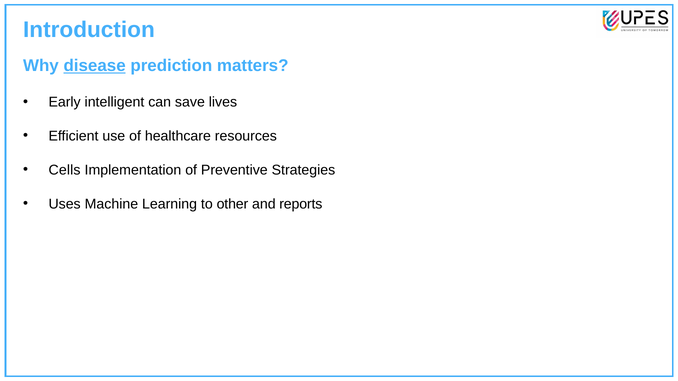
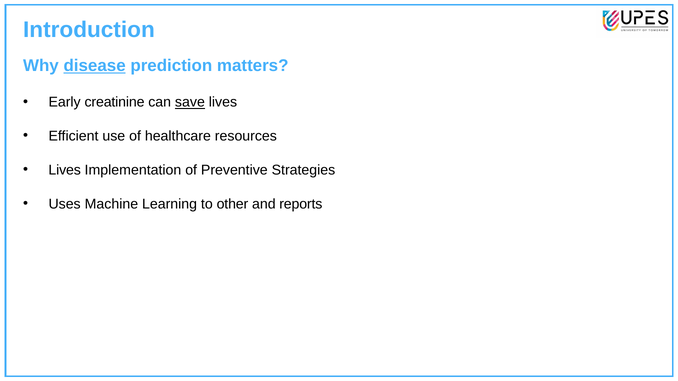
intelligent: intelligent -> creatinine (115, 102)
save underline: none -> present (190, 102)
Cells: Cells -> Lives (65, 170)
